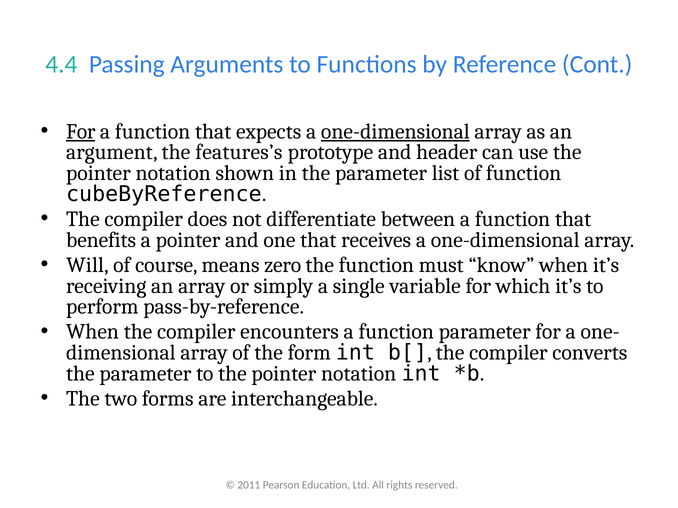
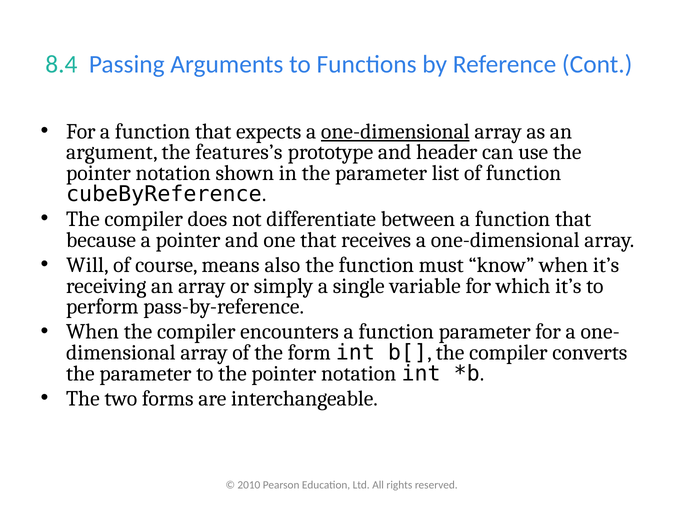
4.4: 4.4 -> 8.4 (61, 65)
For underline: present -> none (81, 132)
benefits: benefits -> because (101, 240)
zero: zero -> also (282, 265)
2011: 2011 -> 2010 (249, 486)
